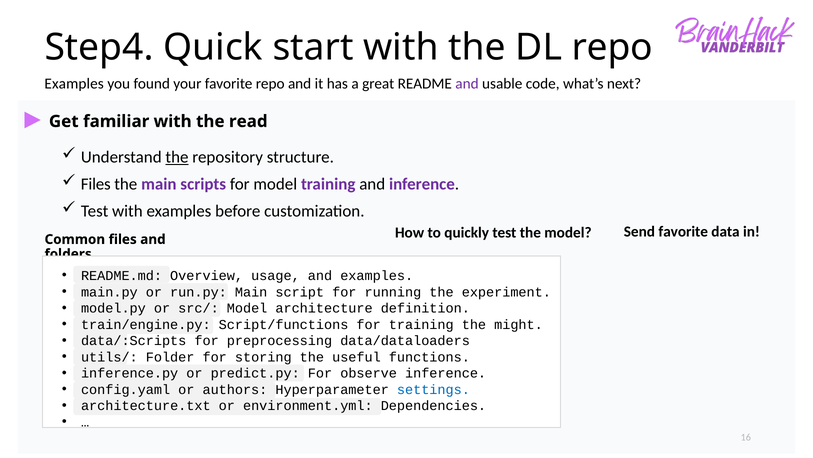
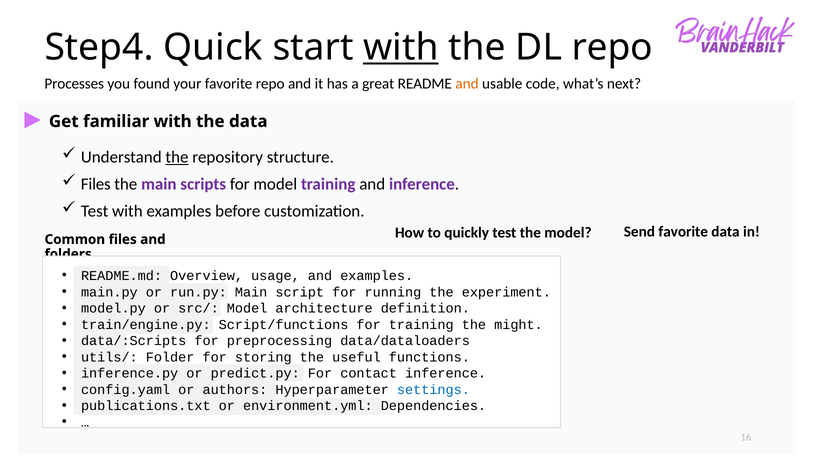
with underline: none -> present (401, 47)
Examples: Examples -> Processes (74, 84)
and colour: purple -> orange (467, 84)
the read: read -> data (248, 121)
observe: observe -> contact (369, 373)
architecture.txt: architecture.txt -> publications.txt (146, 405)
